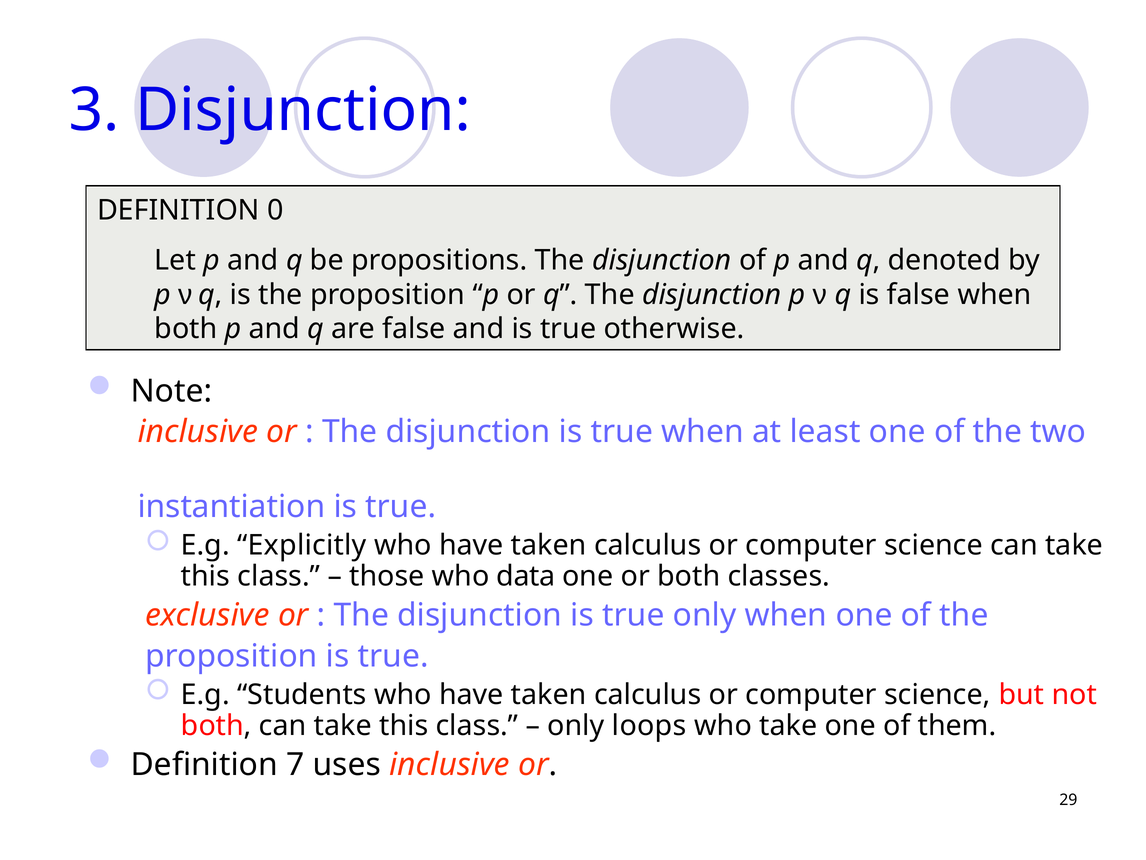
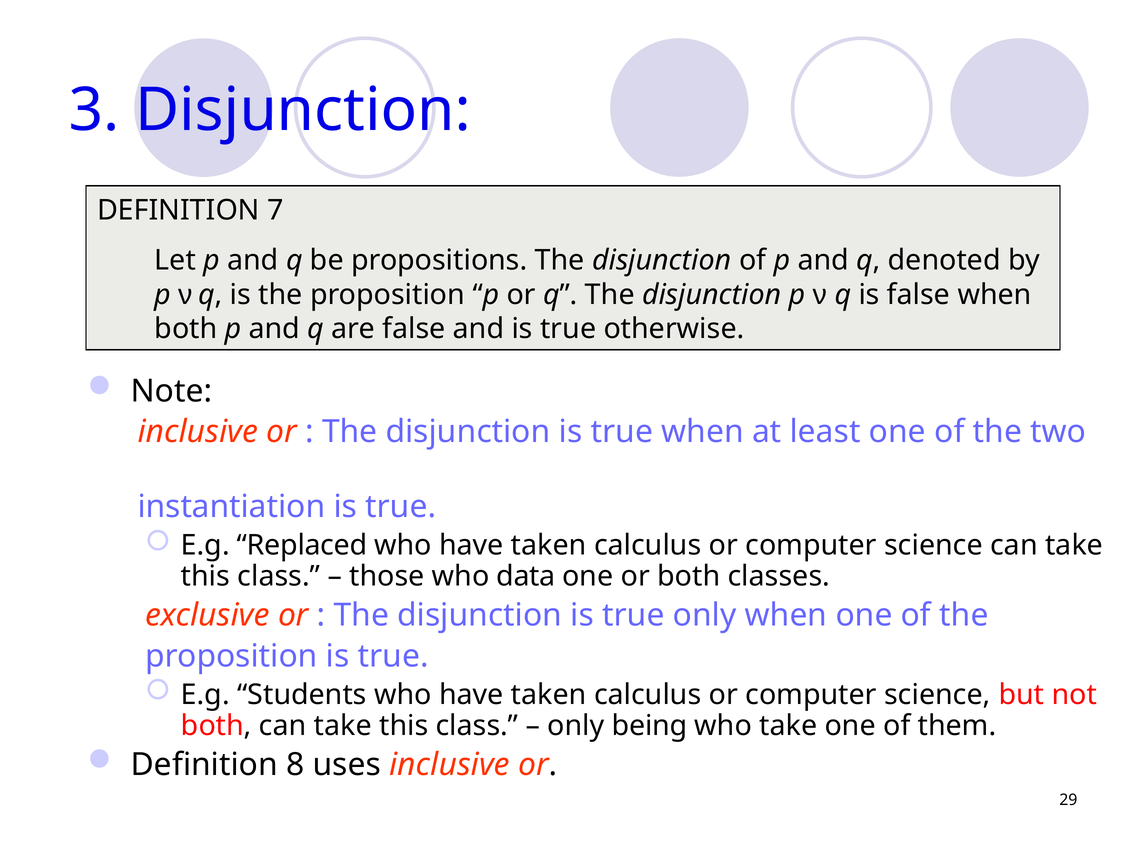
0: 0 -> 7 (275, 210)
Explicitly: Explicitly -> Replaced (302, 545)
loops: loops -> being (650, 725)
7: 7 -> 8 (295, 764)
